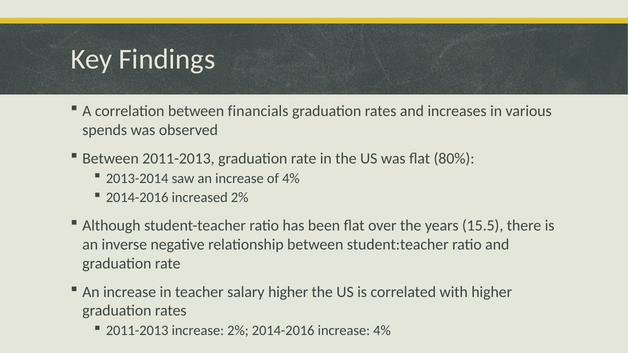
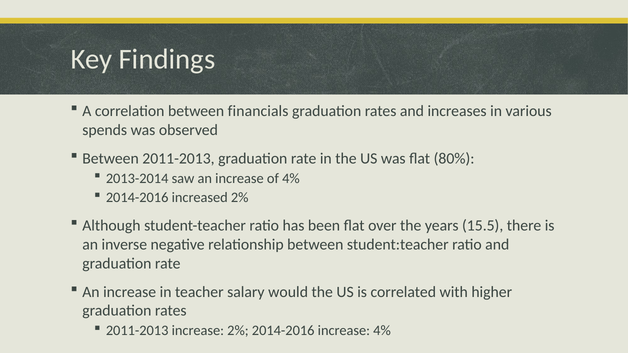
salary higher: higher -> would (288, 292)
